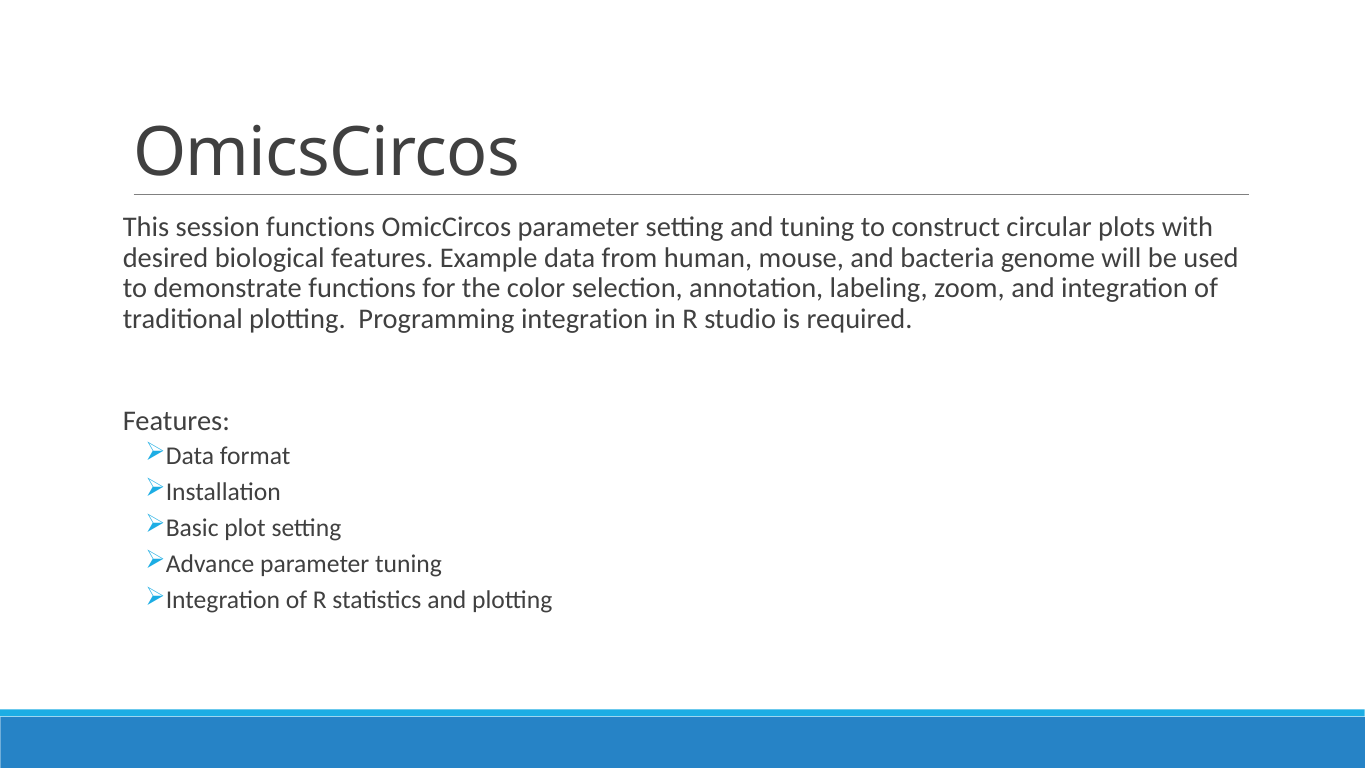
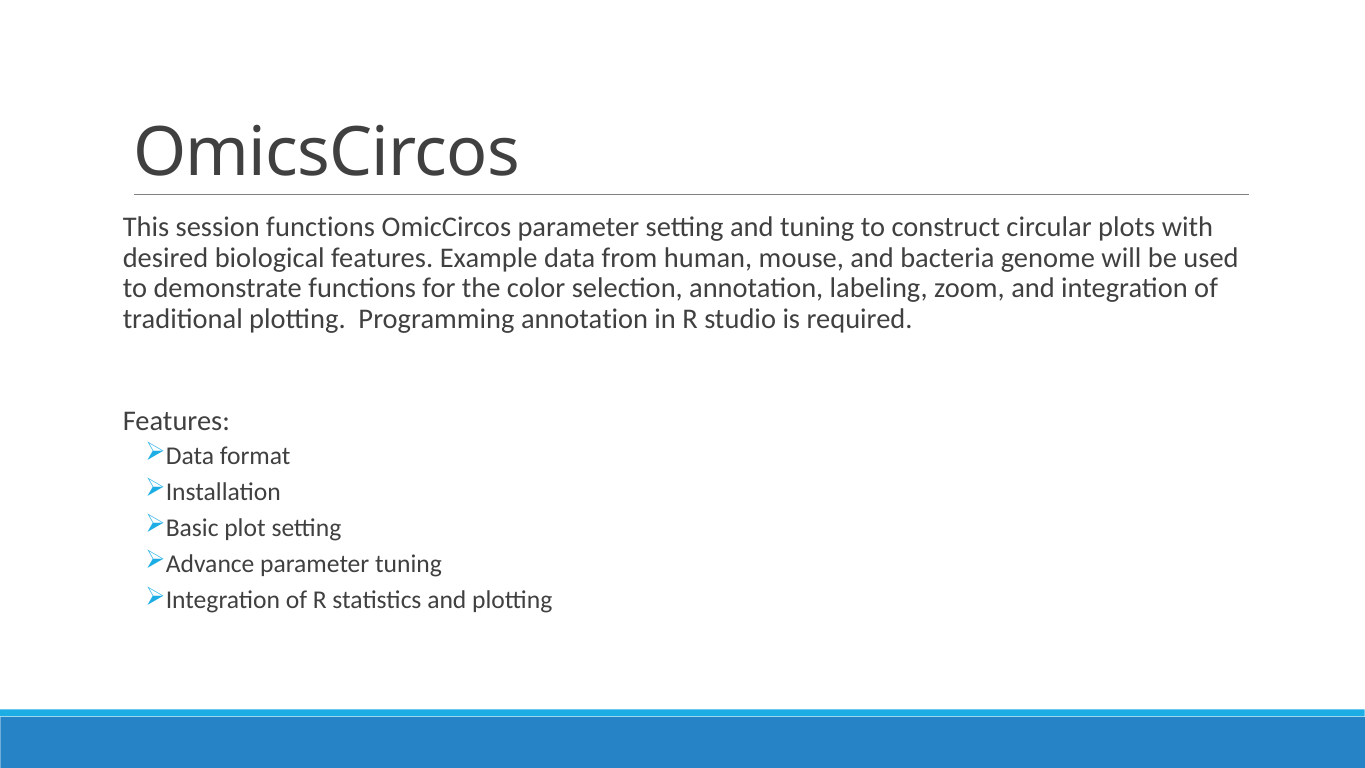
Programming integration: integration -> annotation (585, 319)
